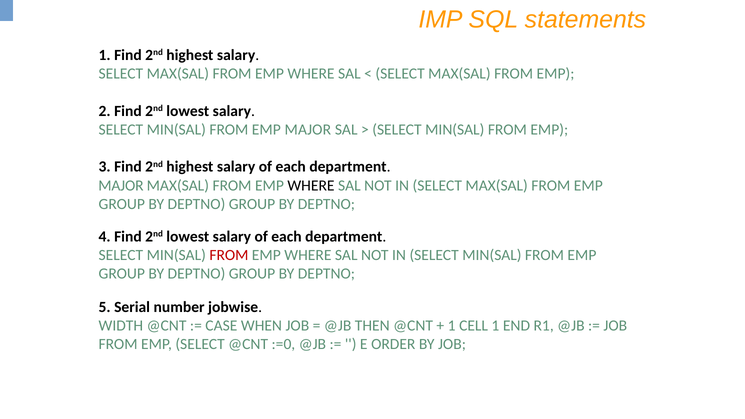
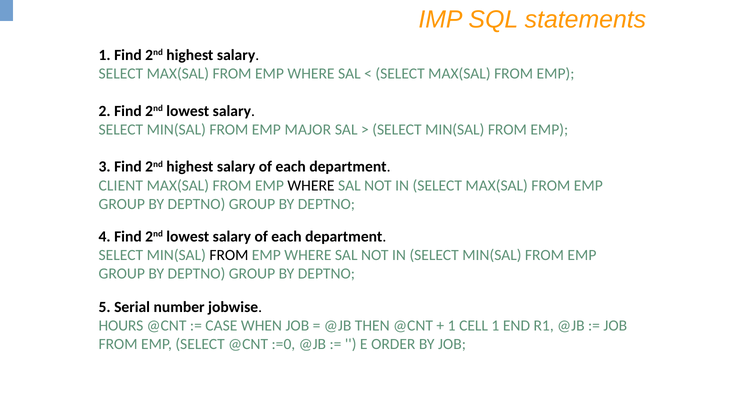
MAJOR: MAJOR -> CLIENT (121, 185)
FROM colour: red -> black (229, 255)
WIDTH: WIDTH -> HOURS (121, 326)
